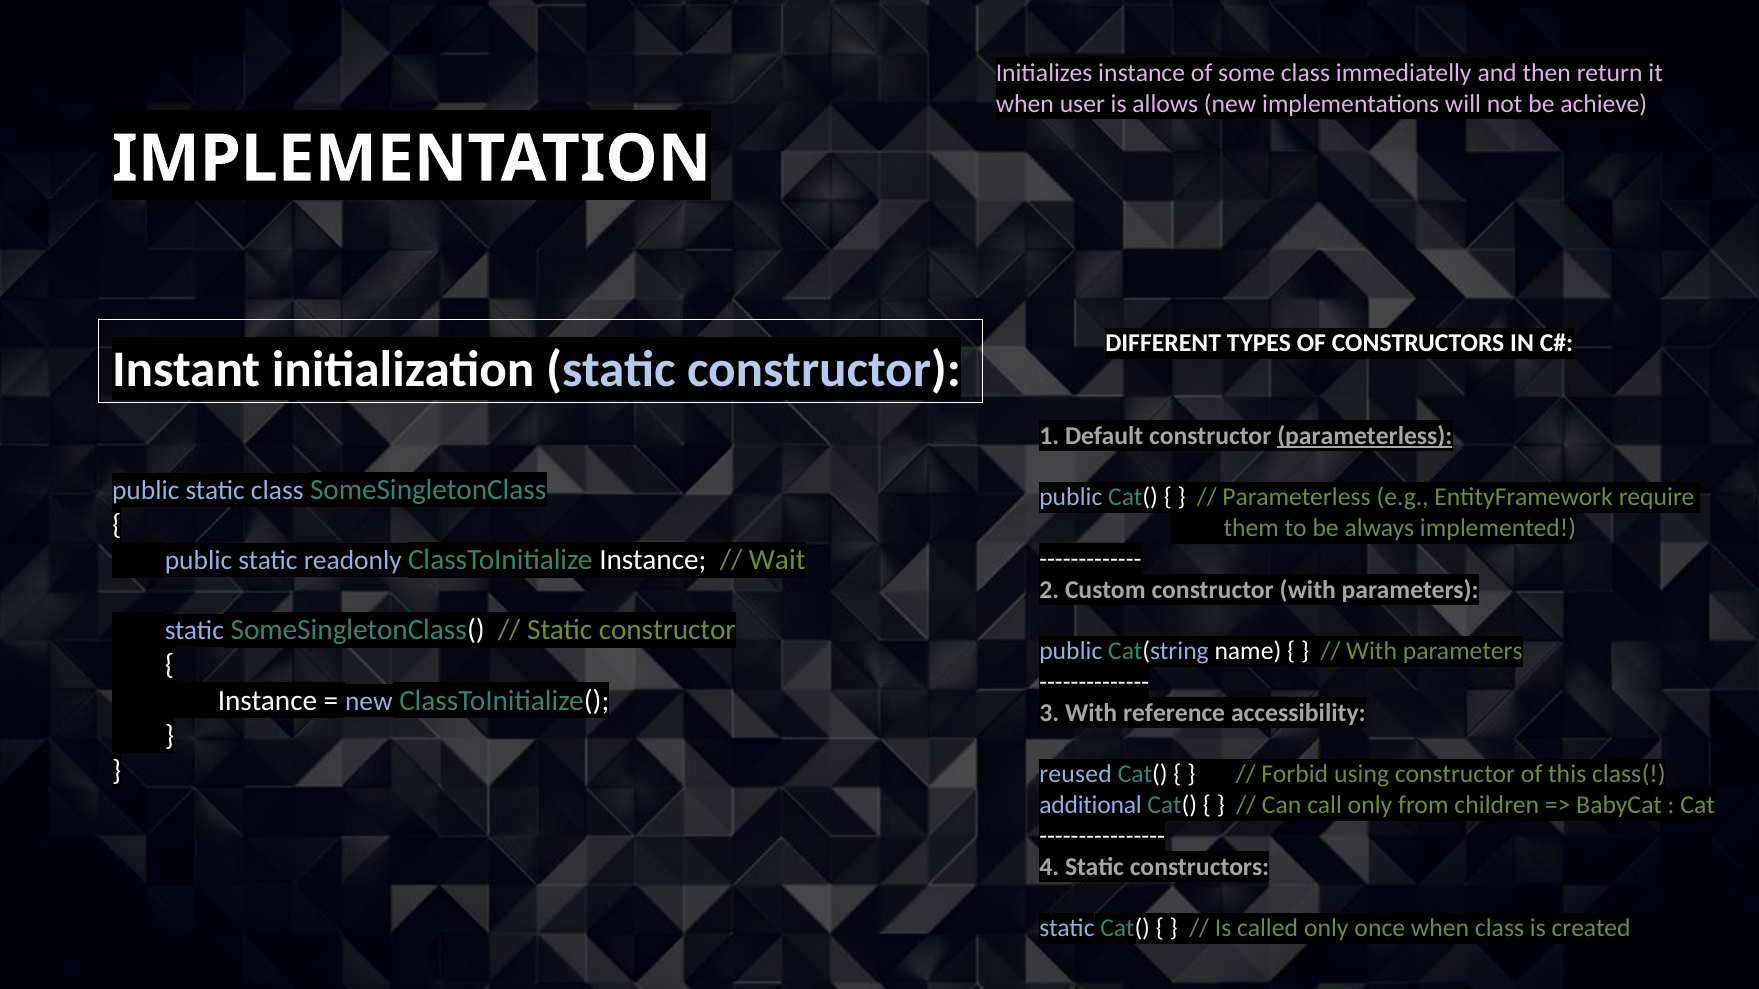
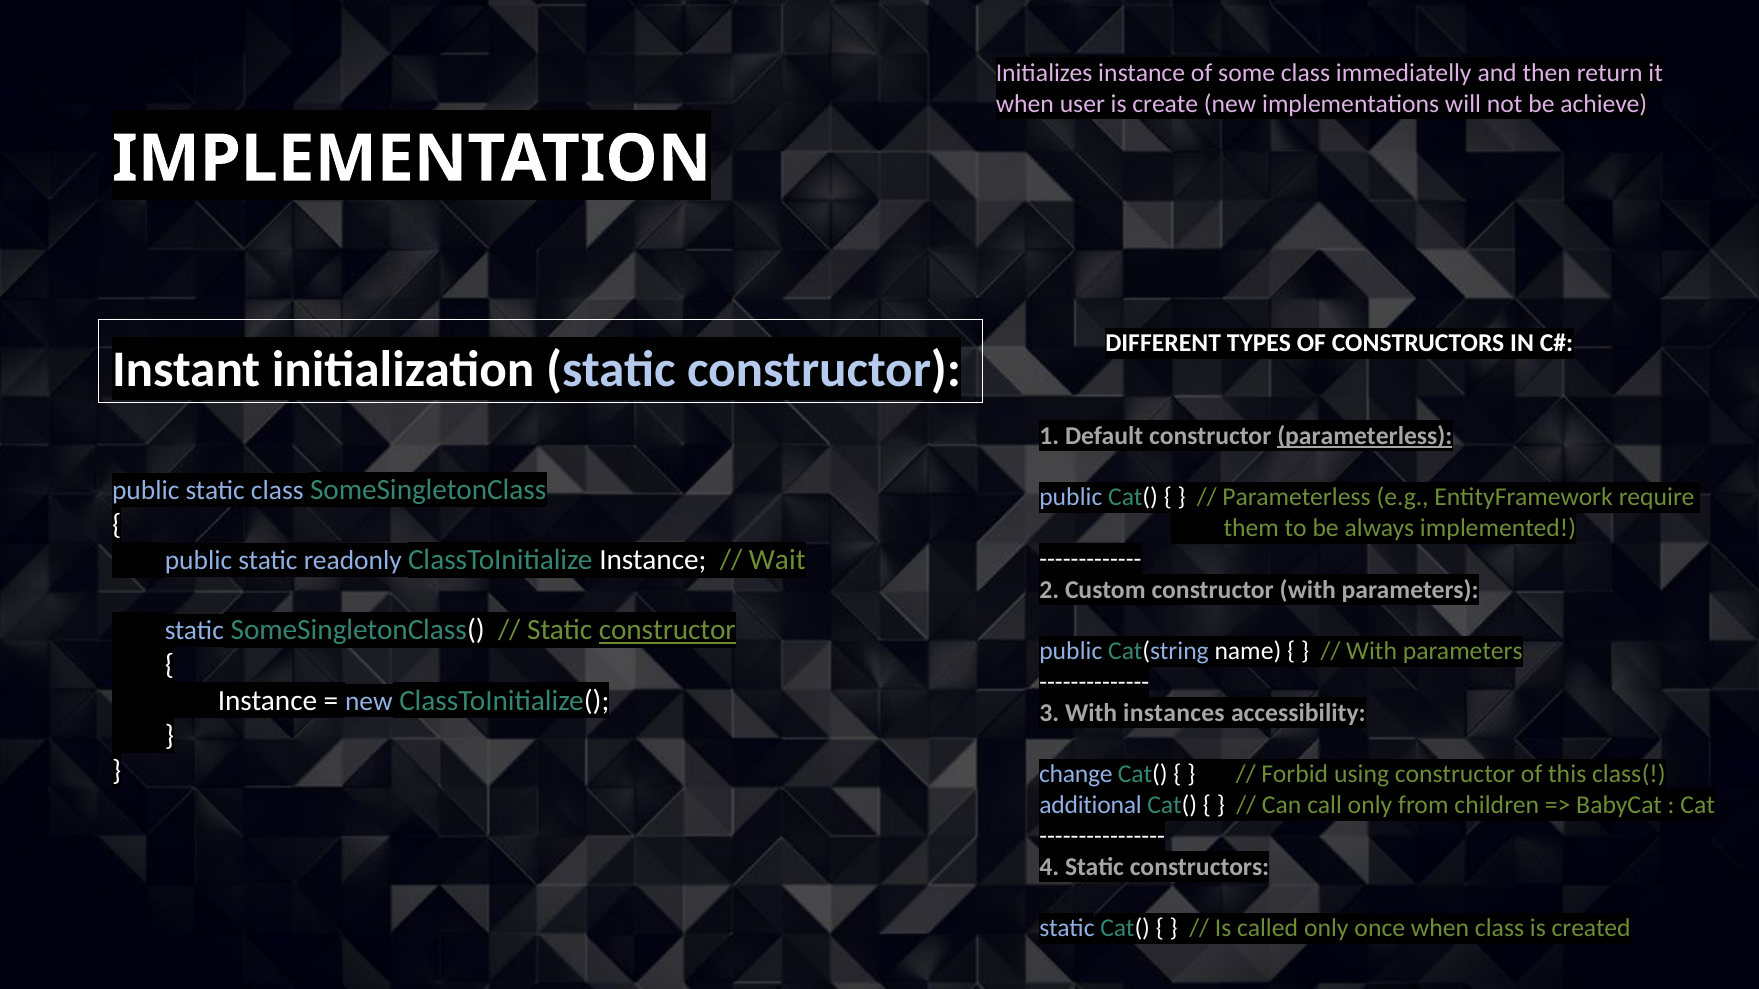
allows: allows -> create (1165, 104)
constructor underline: none -> present (667, 630)
reference: reference -> instances (1174, 713)
reused: reused -> change (1076, 775)
